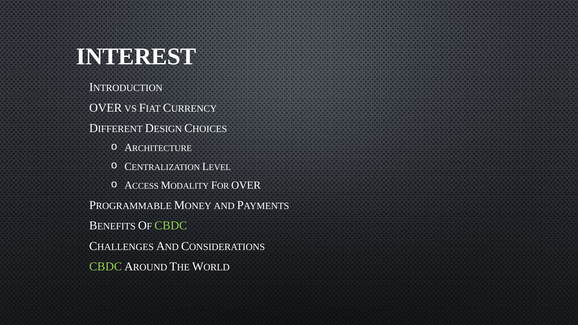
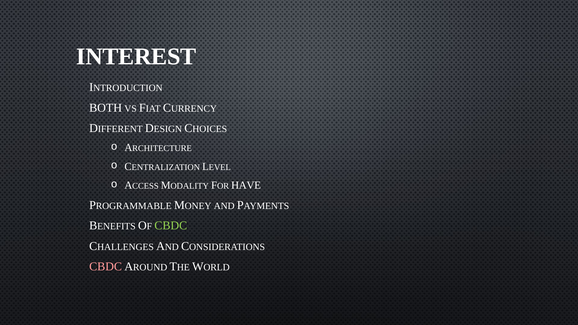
OVER: OVER -> BOTH (106, 108)
OVER: OVER -> HAVE (246, 185)
CBDC colour: light green -> pink (106, 267)
